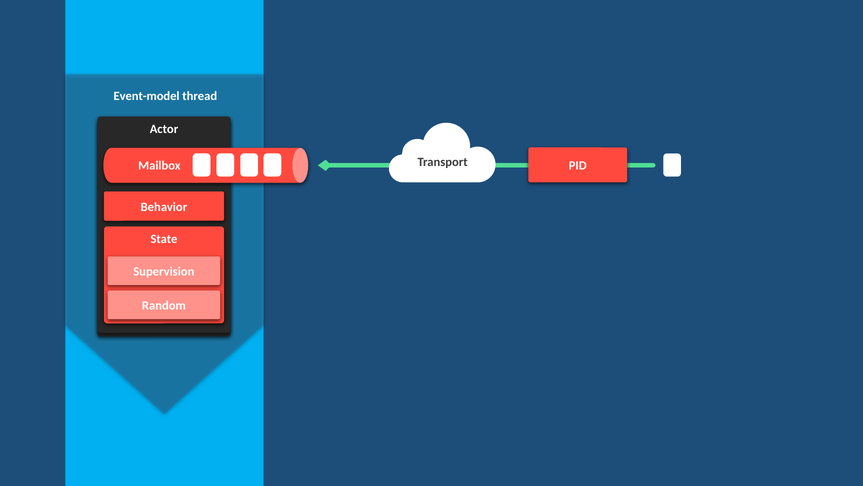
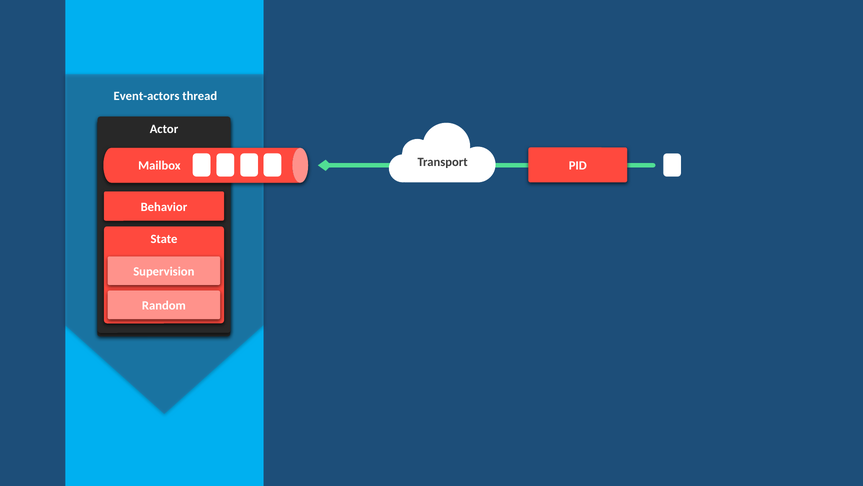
Event-model: Event-model -> Event-actors (146, 96)
